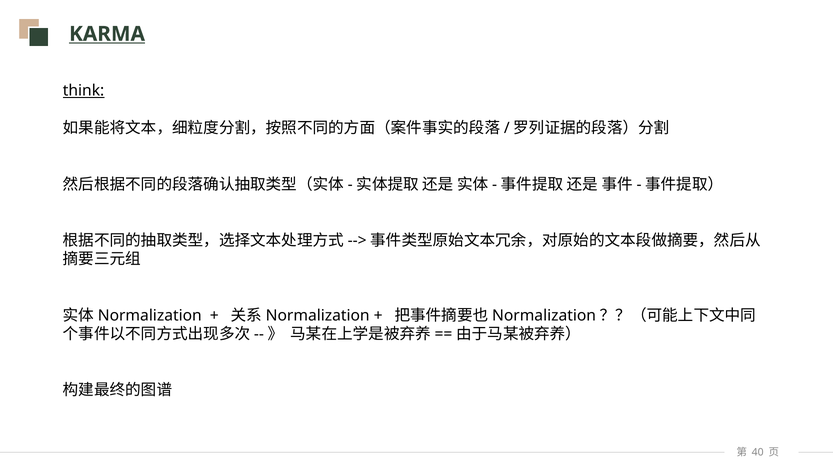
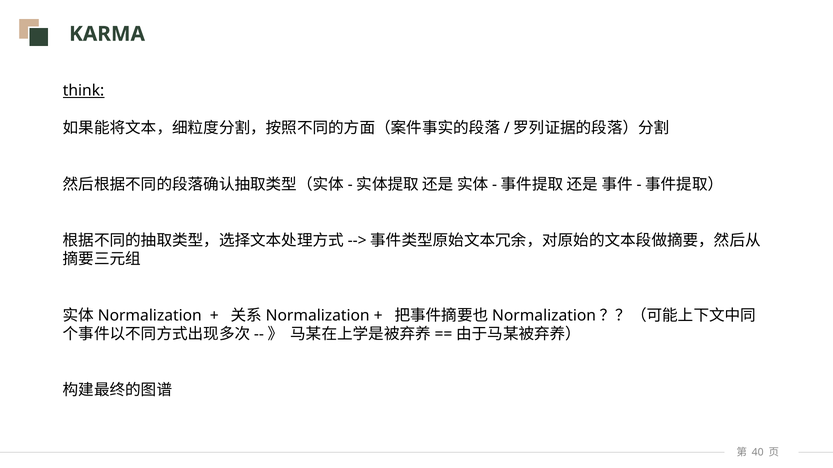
KARMA underline: present -> none (107, 34)
